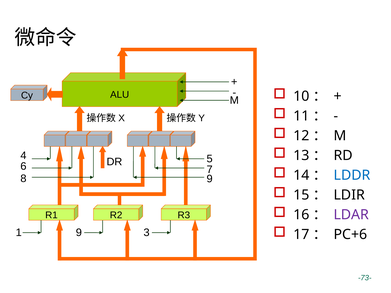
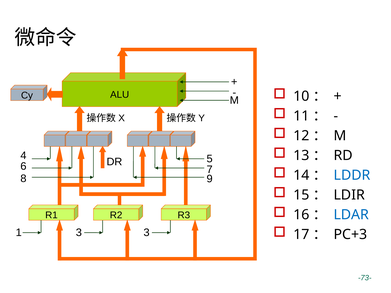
LDAR colour: purple -> blue (351, 215)
PC+6: PC+6 -> PC+3 (350, 235)
1 9: 9 -> 3 (79, 233)
